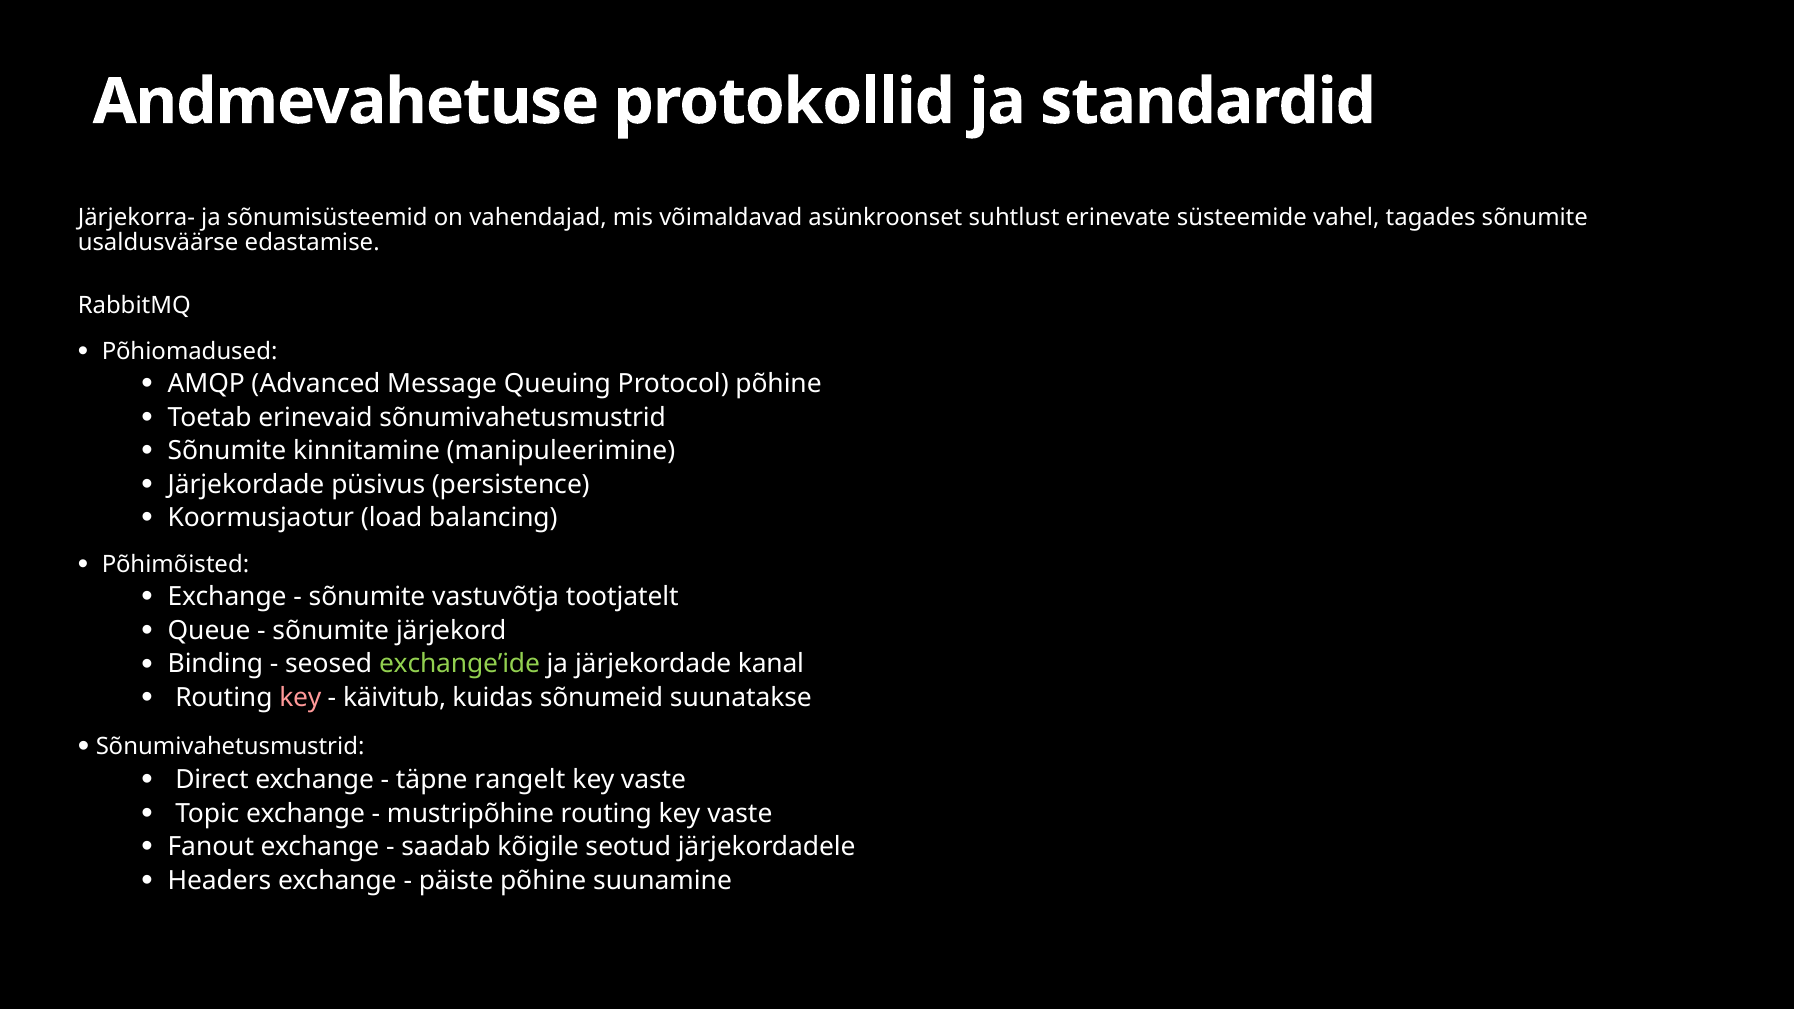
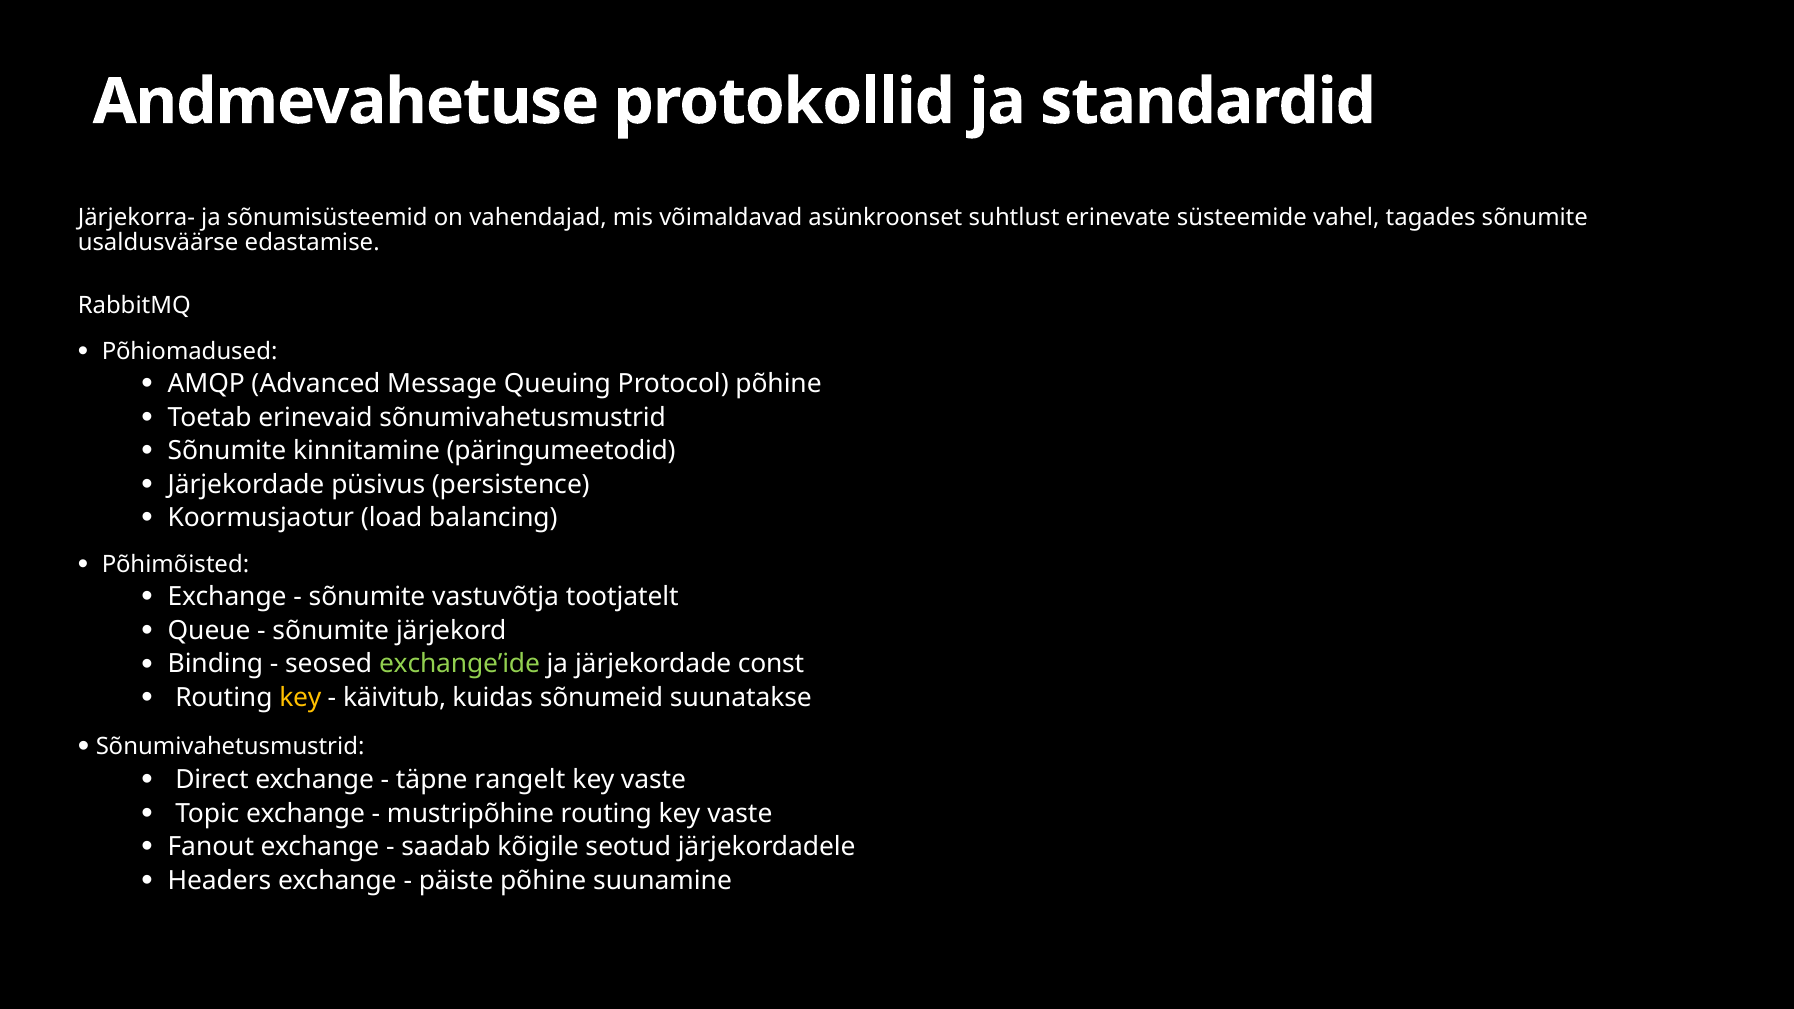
manipuleerimine: manipuleerimine -> päringumeetodid (561, 451)
kanal: kanal -> const (771, 664)
key colour: pink -> yellow (300, 698)
